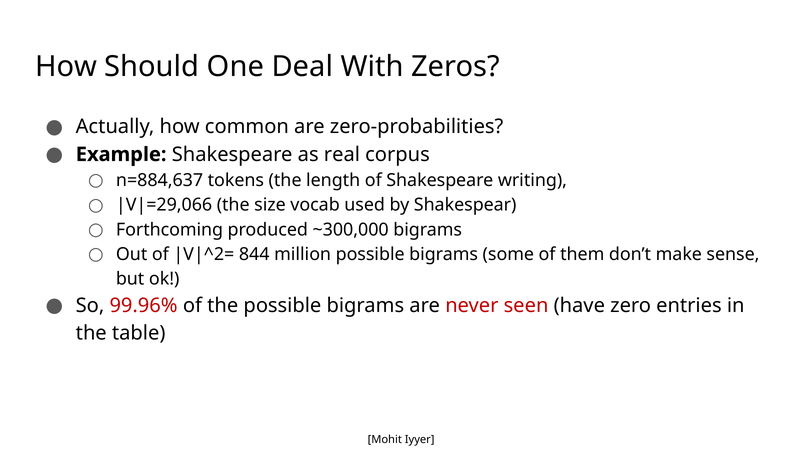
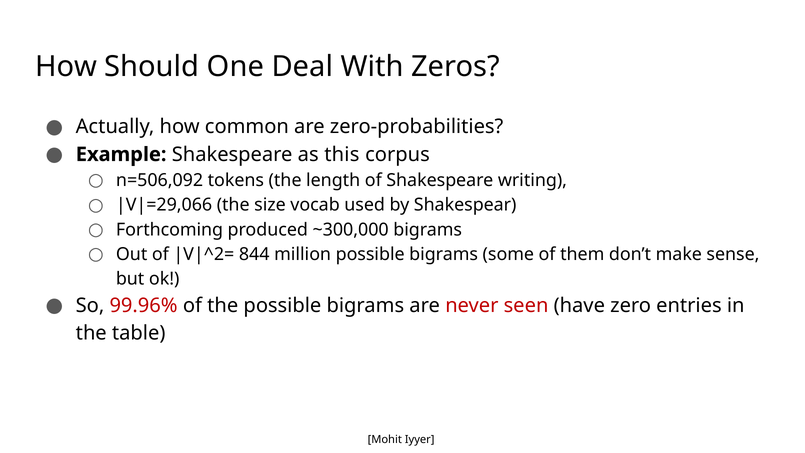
real: real -> this (342, 154)
n=884,637: n=884,637 -> n=506,092 (160, 180)
